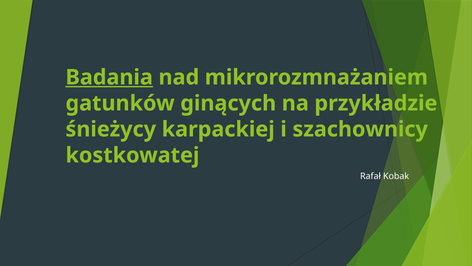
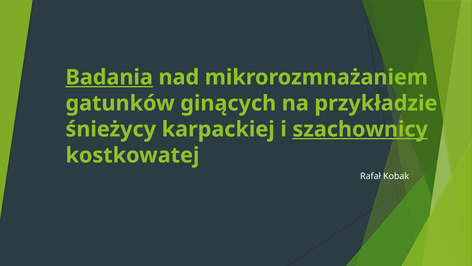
szachownicy underline: none -> present (360, 129)
